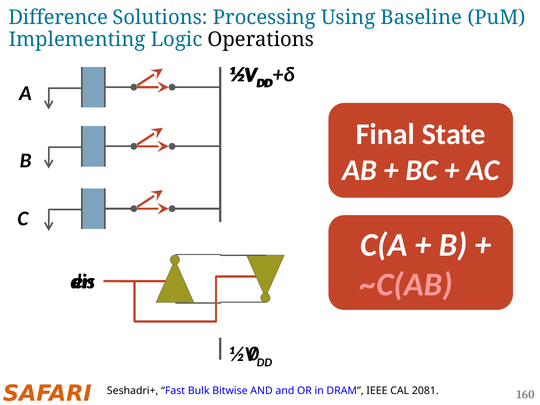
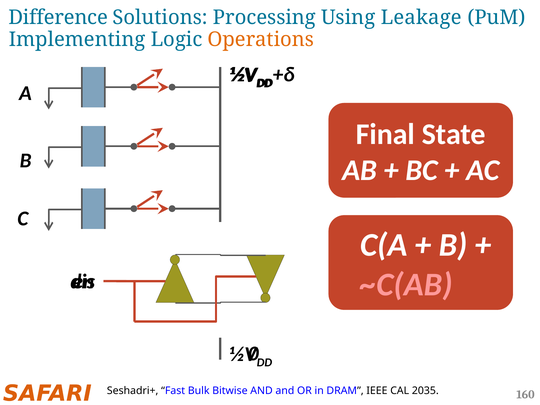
Baseline: Baseline -> Leakage (421, 17)
Operations colour: black -> orange (261, 39)
2081: 2081 -> 2035 (425, 391)
